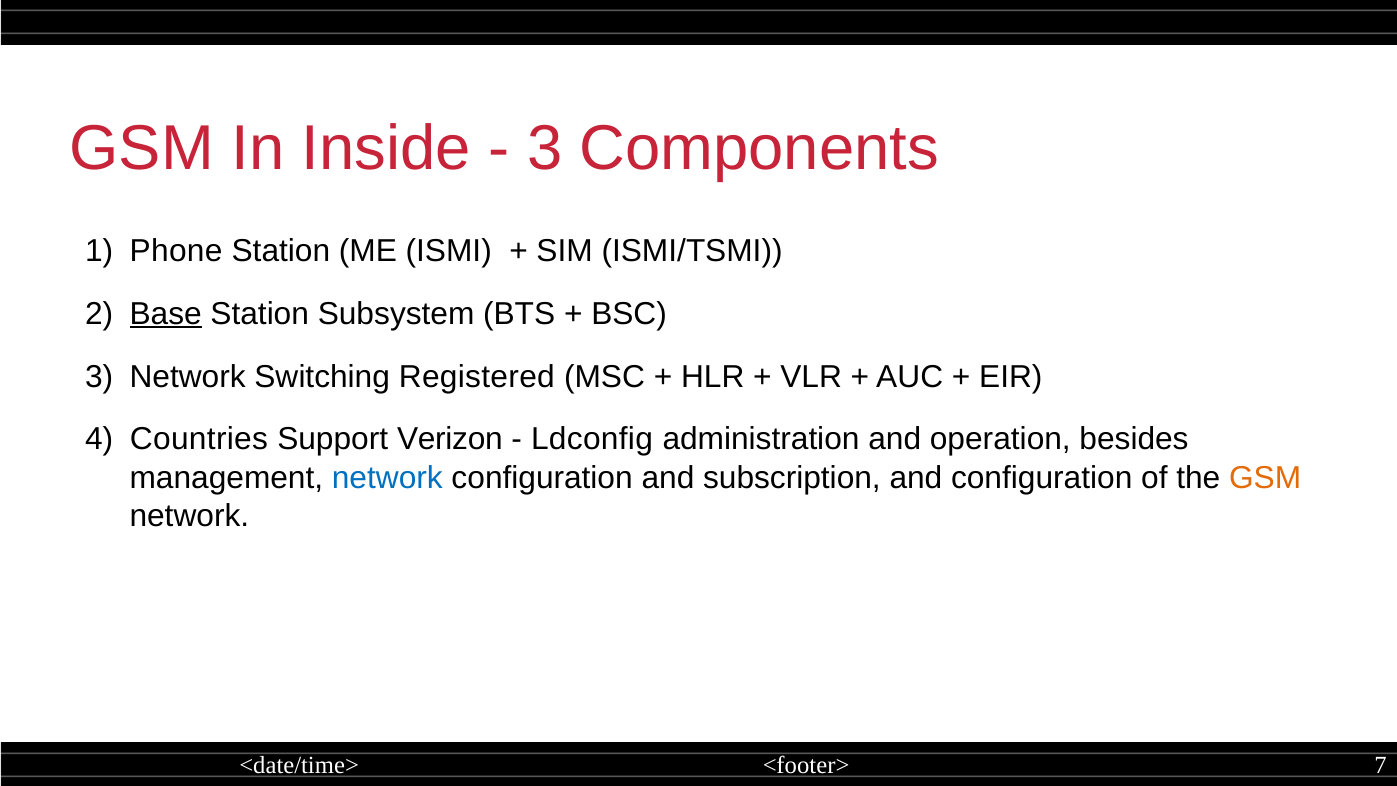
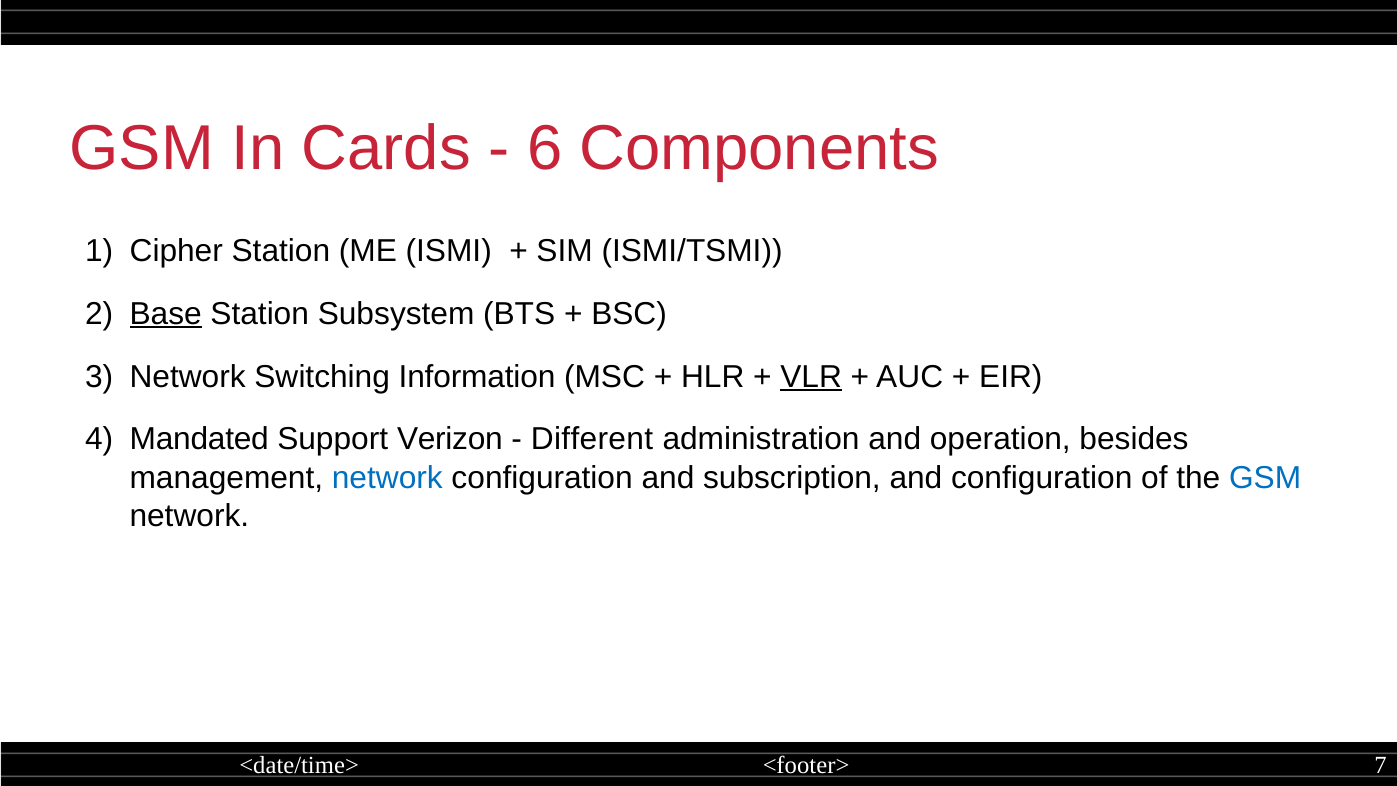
Inside: Inside -> Cards (386, 148)
3: 3 -> 6 (545, 148)
Phone: Phone -> Cipher (176, 251)
Registered: Registered -> Information (477, 377)
VLR underline: none -> present (811, 377)
Countries: Countries -> Mandated (199, 439)
Ldconfig: Ldconfig -> Different (592, 439)
GSM colour: orange -> blue (1265, 477)
